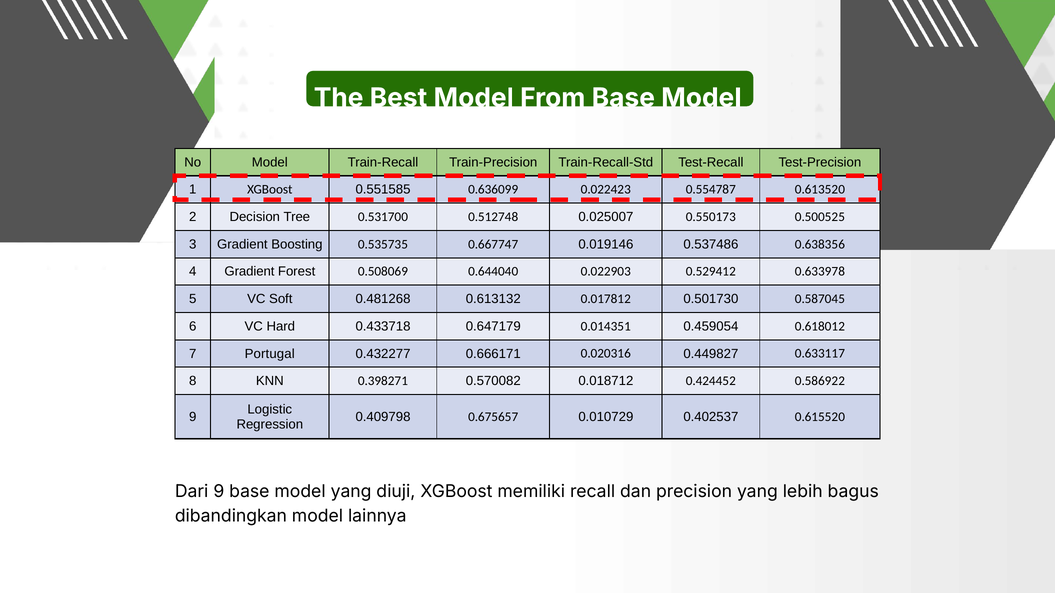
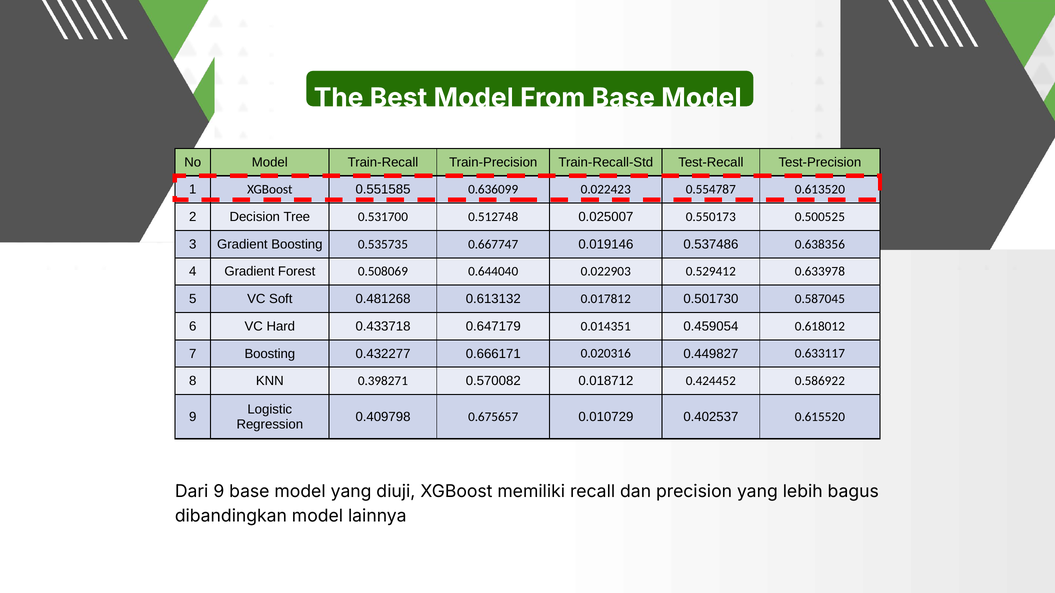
7 Portugal: Portugal -> Boosting (270, 354)
